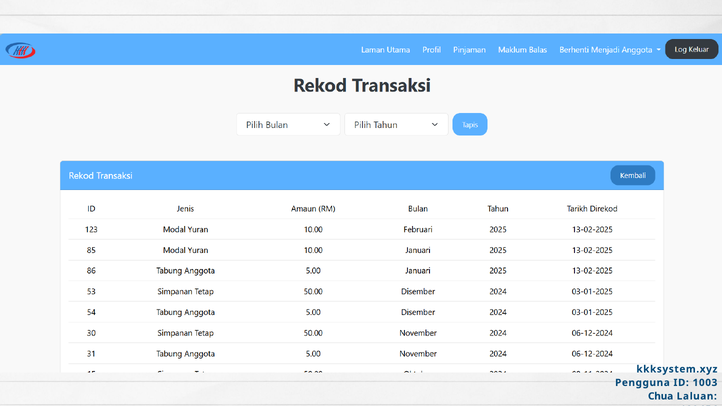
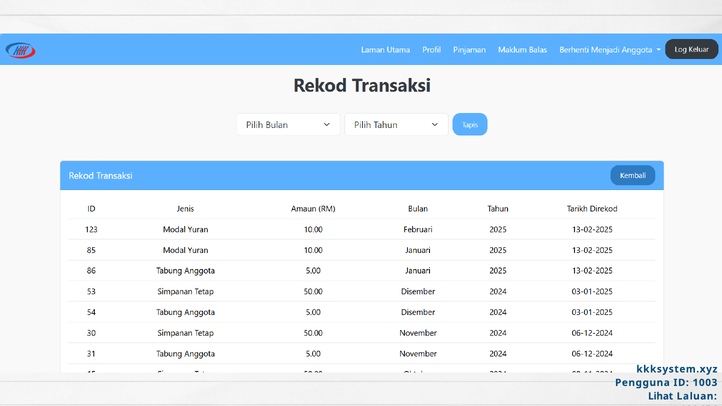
Chua: Chua -> Lihat (661, 396)
